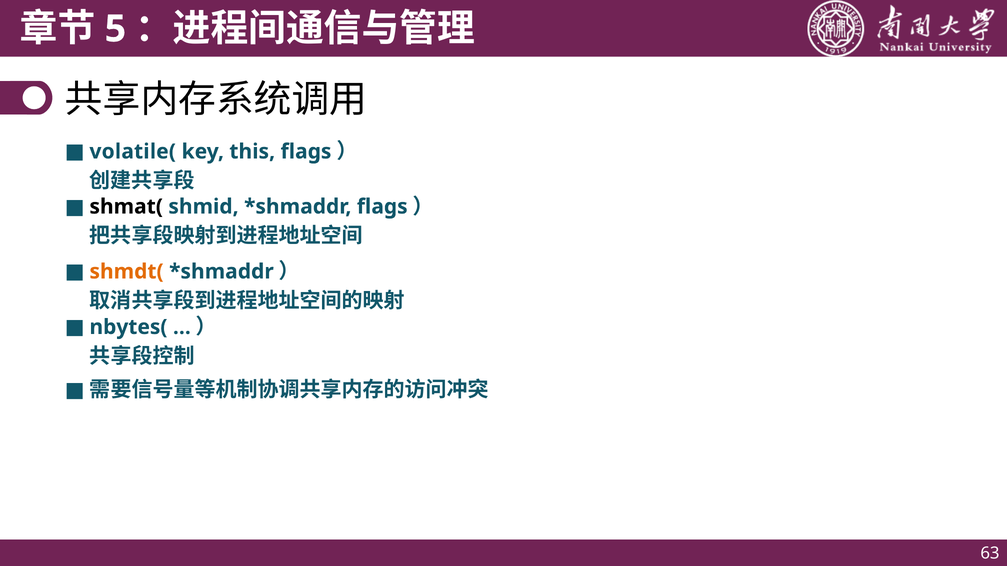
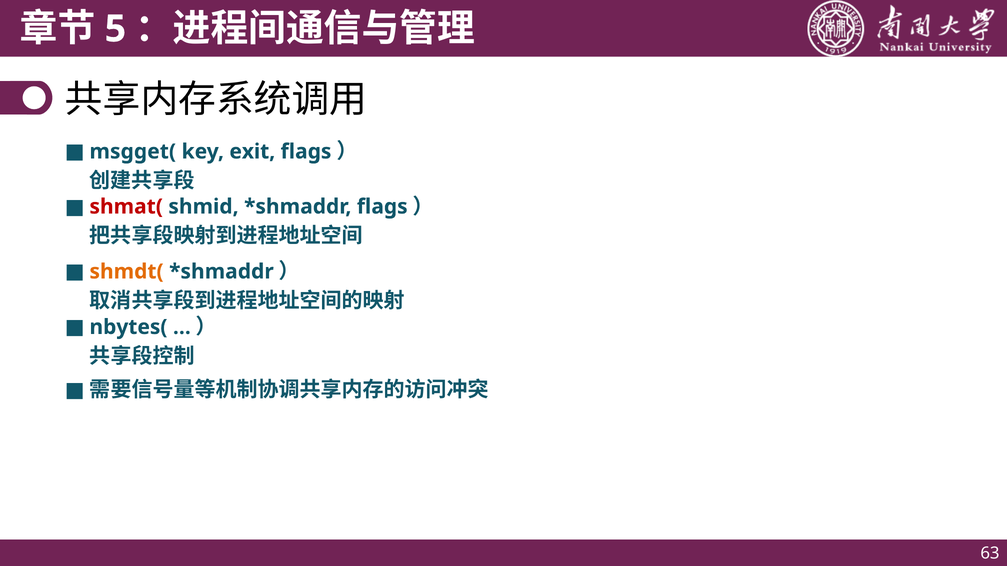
volatile(: volatile( -> msgget( (133, 152)
this: this -> exit (252, 152)
shmat( colour: black -> red (126, 207)
